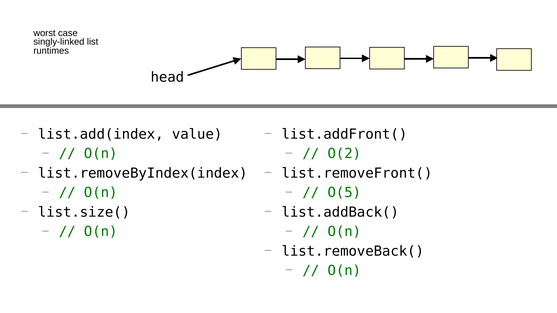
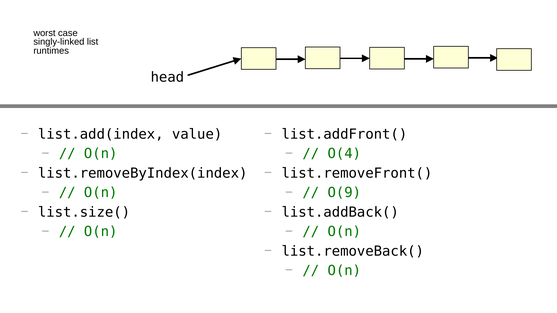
O(2: O(2 -> O(4 (344, 154)
O(5: O(5 -> O(9 (344, 193)
